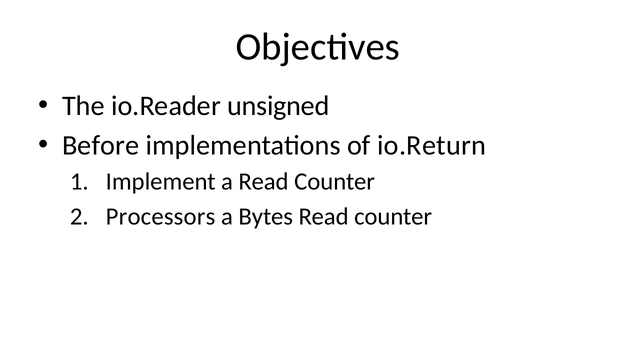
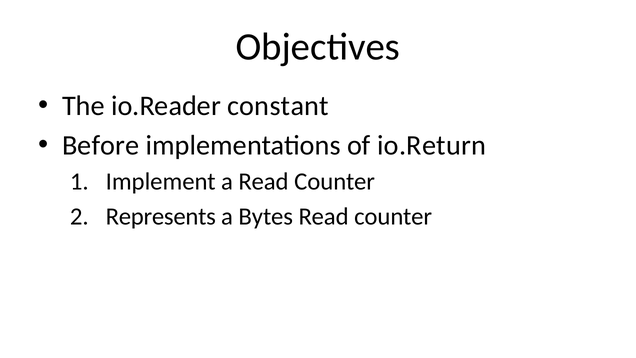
unsigned: unsigned -> constant (278, 106)
Processors: Processors -> Represents (161, 216)
